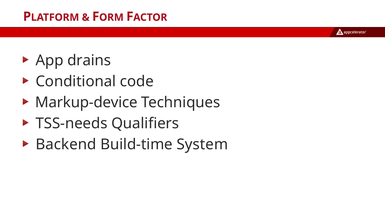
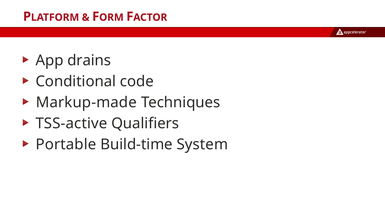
Markup-device: Markup-device -> Markup-made (86, 102)
TSS-needs: TSS-needs -> TSS-active (71, 123)
Backend: Backend -> Portable (66, 144)
